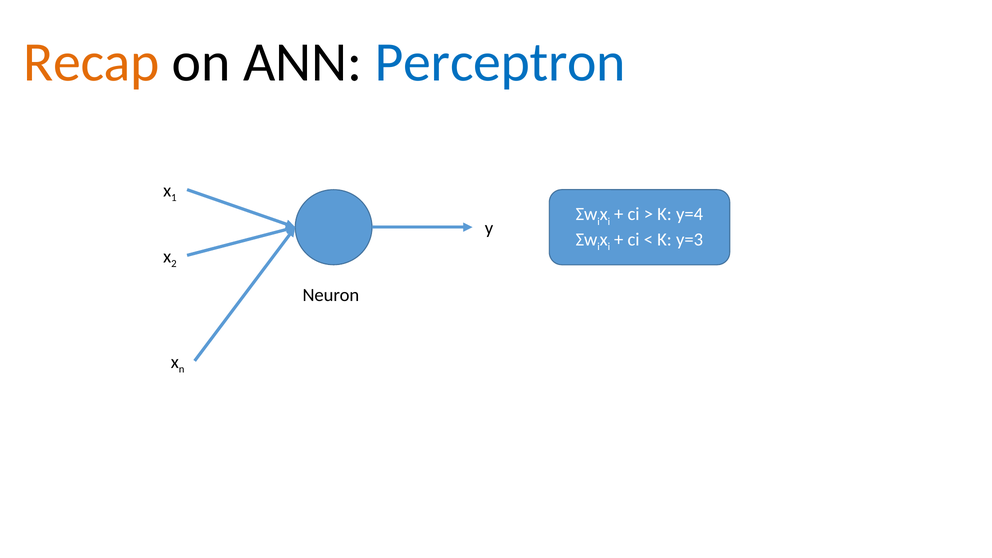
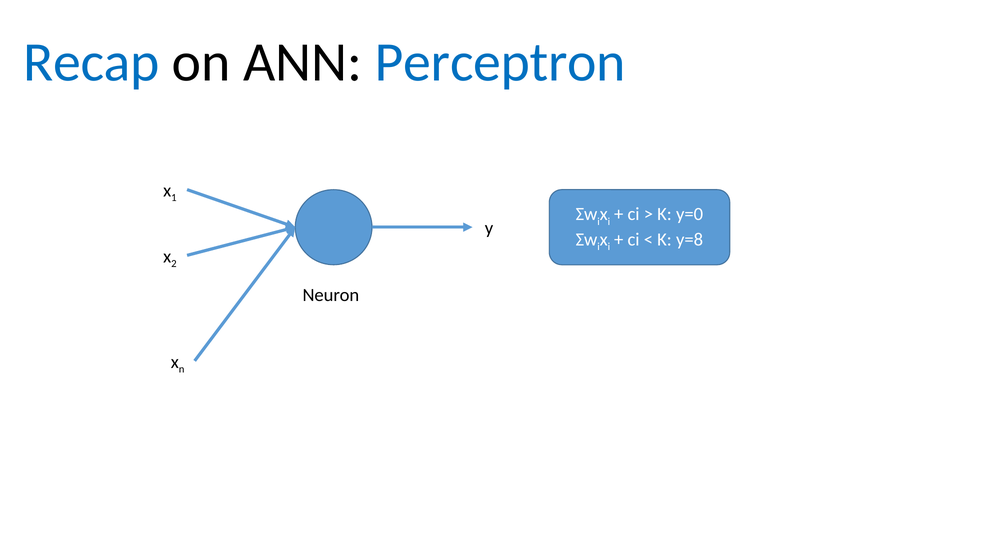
Recap colour: orange -> blue (91, 63)
y=4: y=4 -> y=0 (690, 214)
y=3: y=3 -> y=8 (690, 240)
